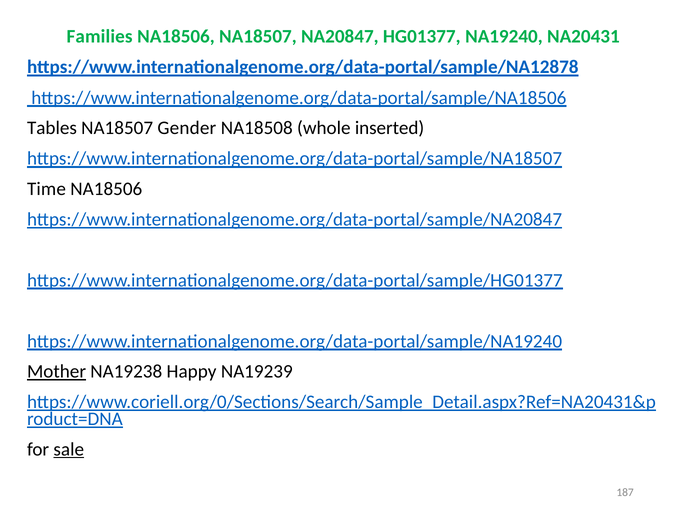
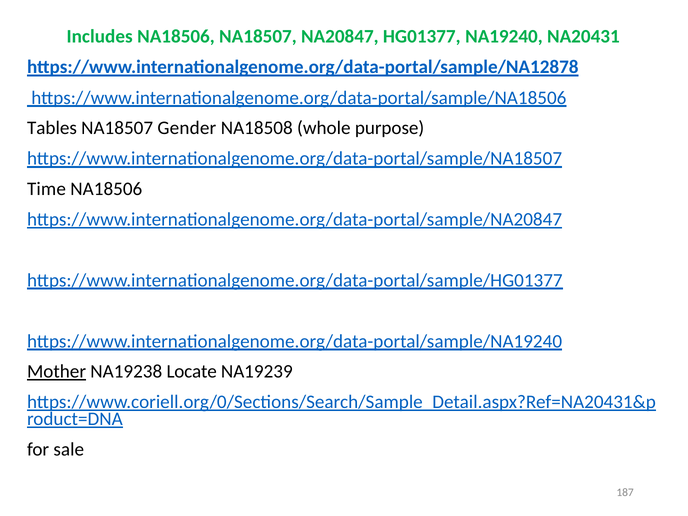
Families: Families -> Includes (100, 37)
inserted: inserted -> purpose (390, 128)
Happy: Happy -> Locate (192, 372)
sale underline: present -> none (69, 449)
